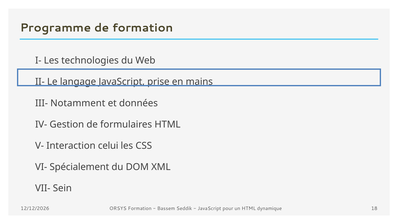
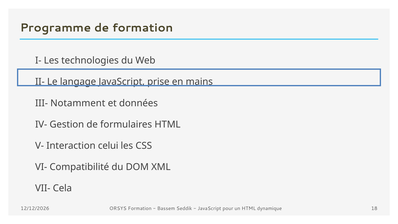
Spécialement: Spécialement -> Compatibilité (79, 167)
Sein: Sein -> Cela (62, 188)
